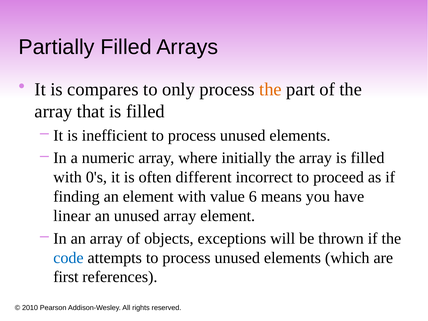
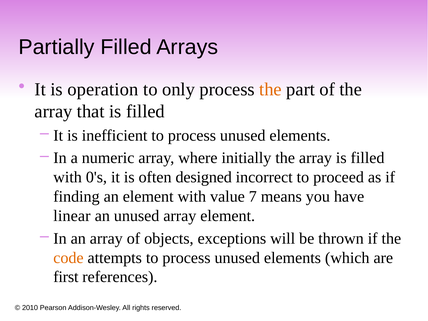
compares: compares -> operation (103, 89)
different: different -> designed (204, 177)
6: 6 -> 7 (253, 197)
code colour: blue -> orange (68, 258)
